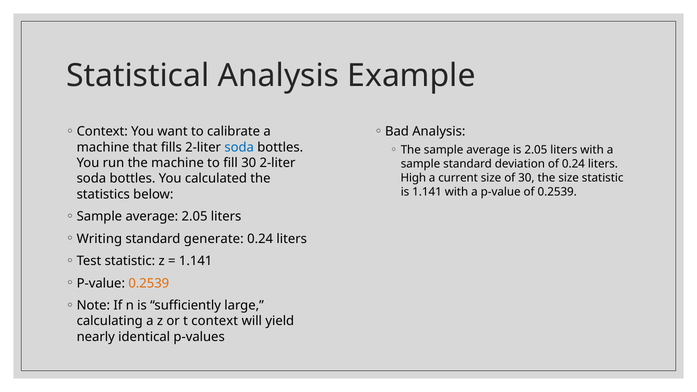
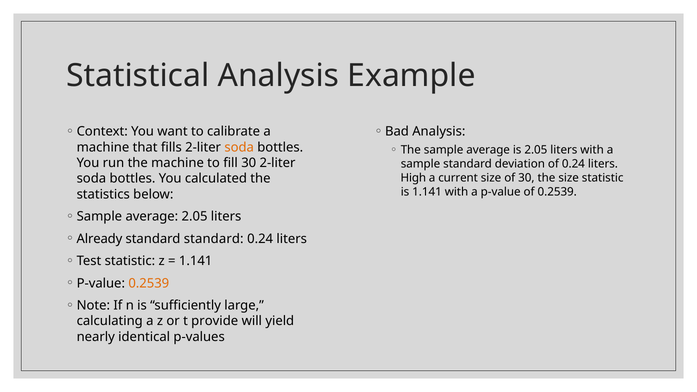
soda colour: blue -> orange (239, 147)
Writing: Writing -> Already (99, 239)
standard generate: generate -> standard (214, 239)
t context: context -> provide (215, 321)
